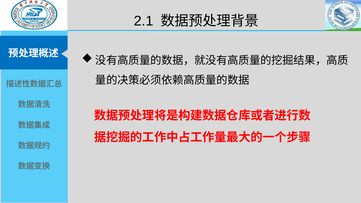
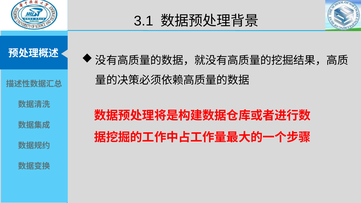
2.1: 2.1 -> 3.1 (144, 21)
